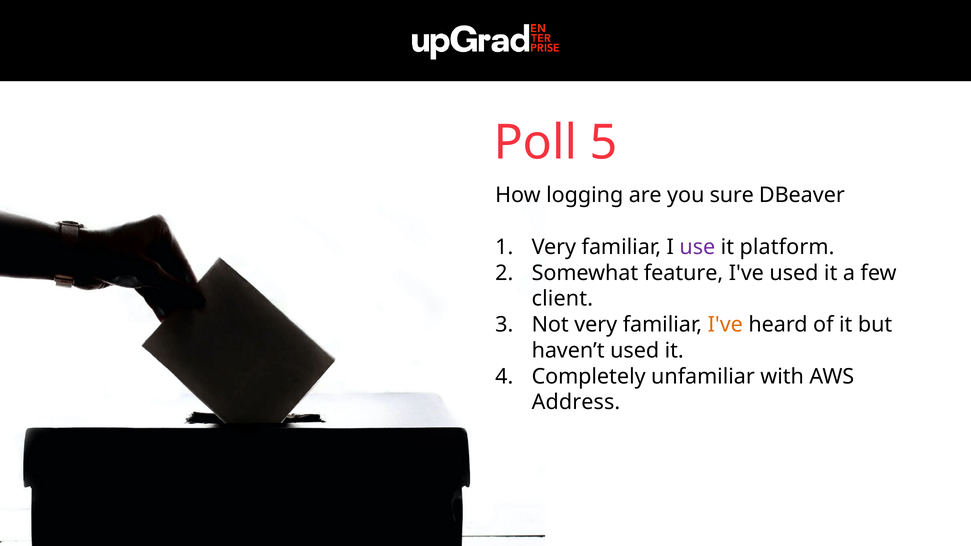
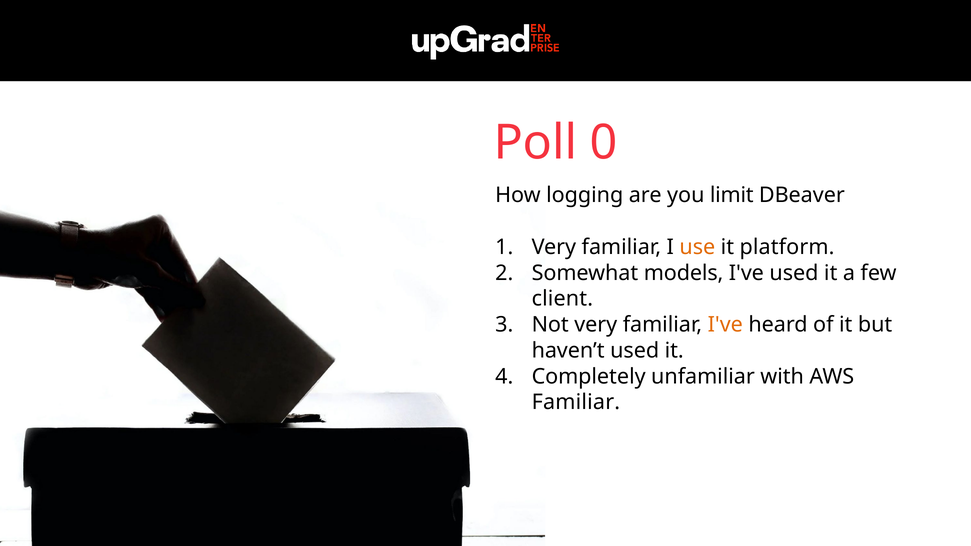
5: 5 -> 0 (604, 143)
sure: sure -> limit (732, 195)
use colour: purple -> orange (697, 247)
feature: feature -> models (684, 273)
Address: Address -> Familiar (576, 402)
